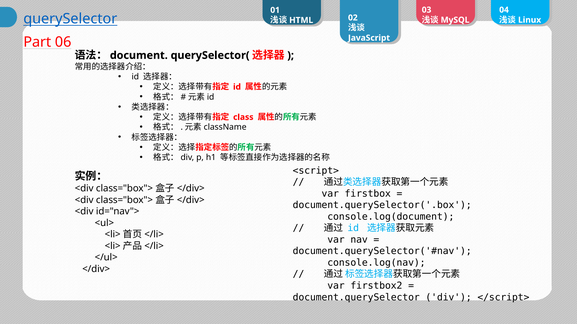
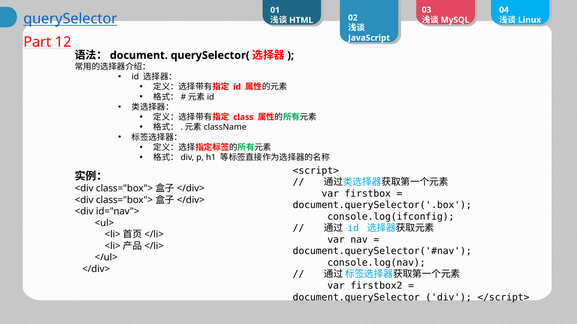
06: 06 -> 12 (63, 42)
console.log(document: console.log(document -> console.log(ifconfig (391, 217)
